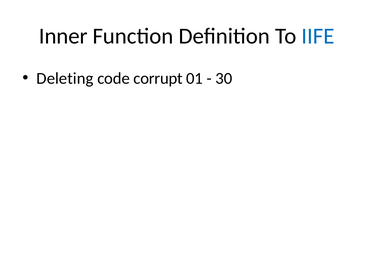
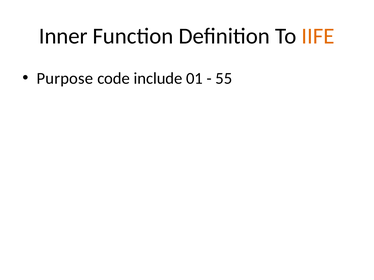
IIFE colour: blue -> orange (318, 36)
Deleting: Deleting -> Purpose (65, 78)
corrupt: corrupt -> include (158, 78)
30: 30 -> 55 (224, 78)
